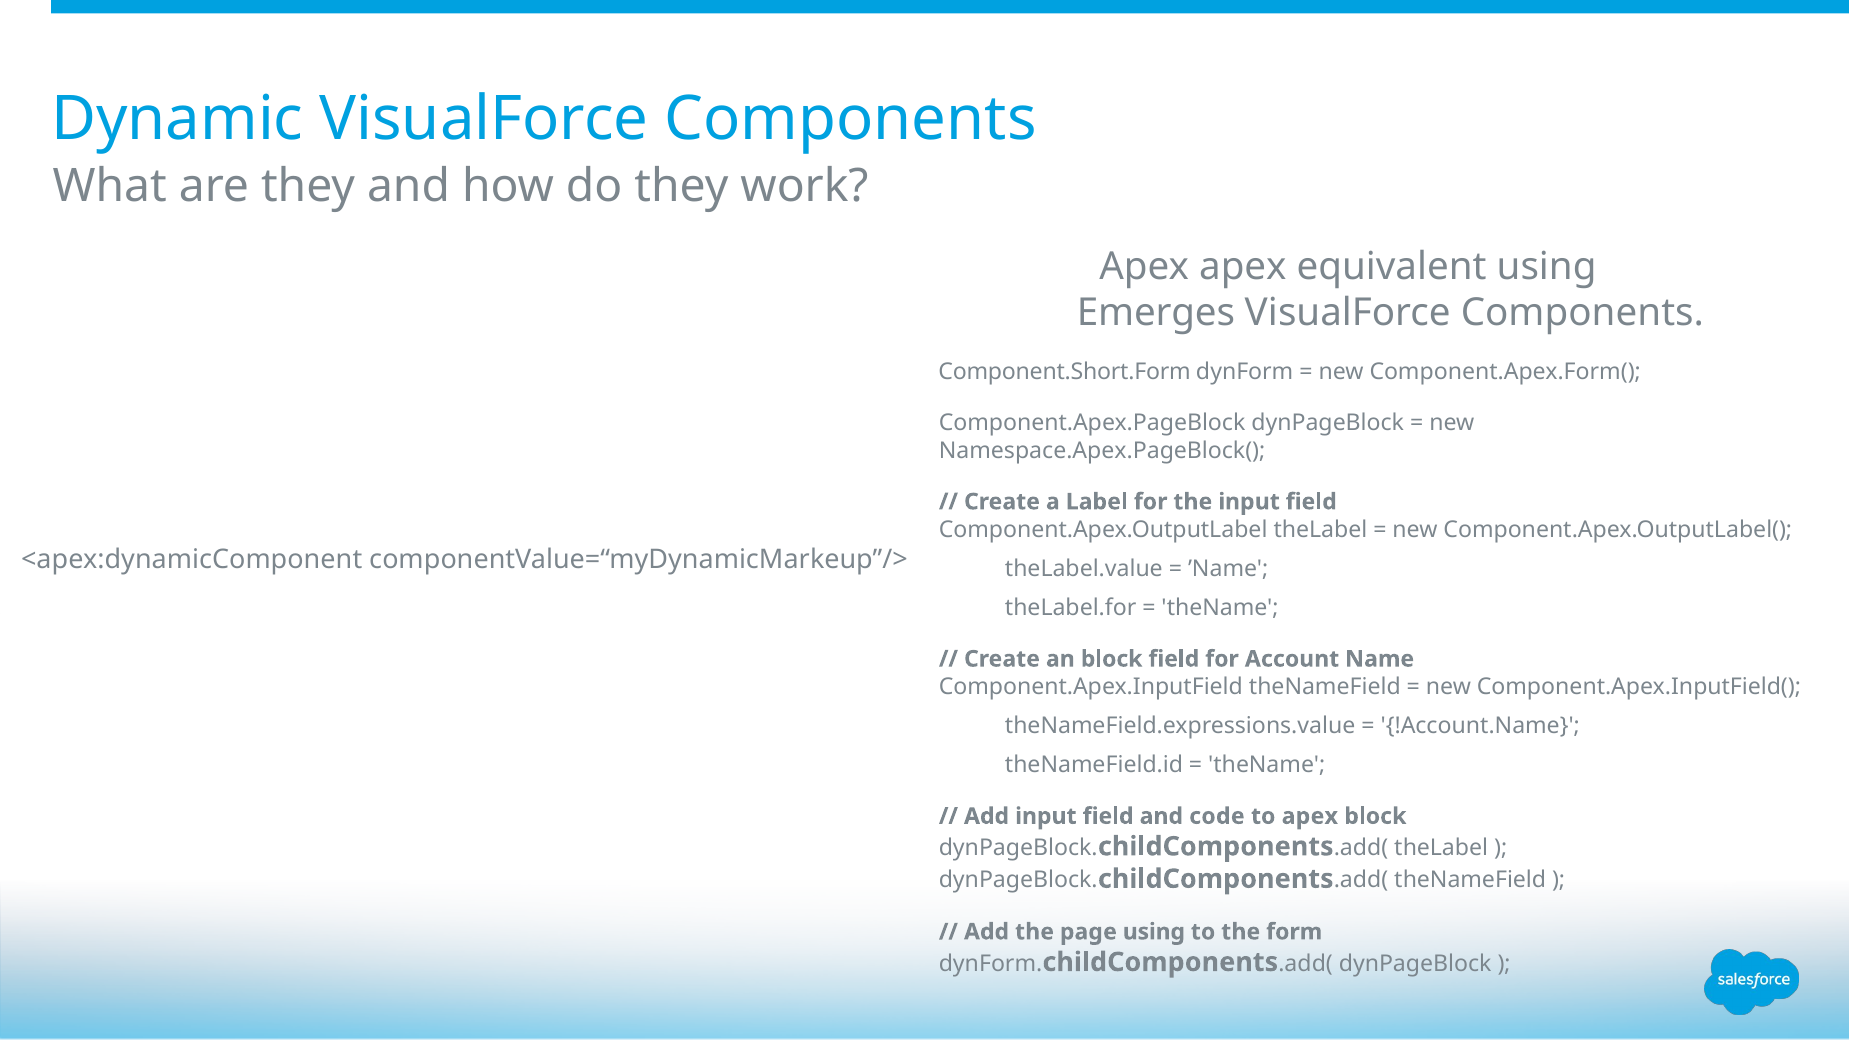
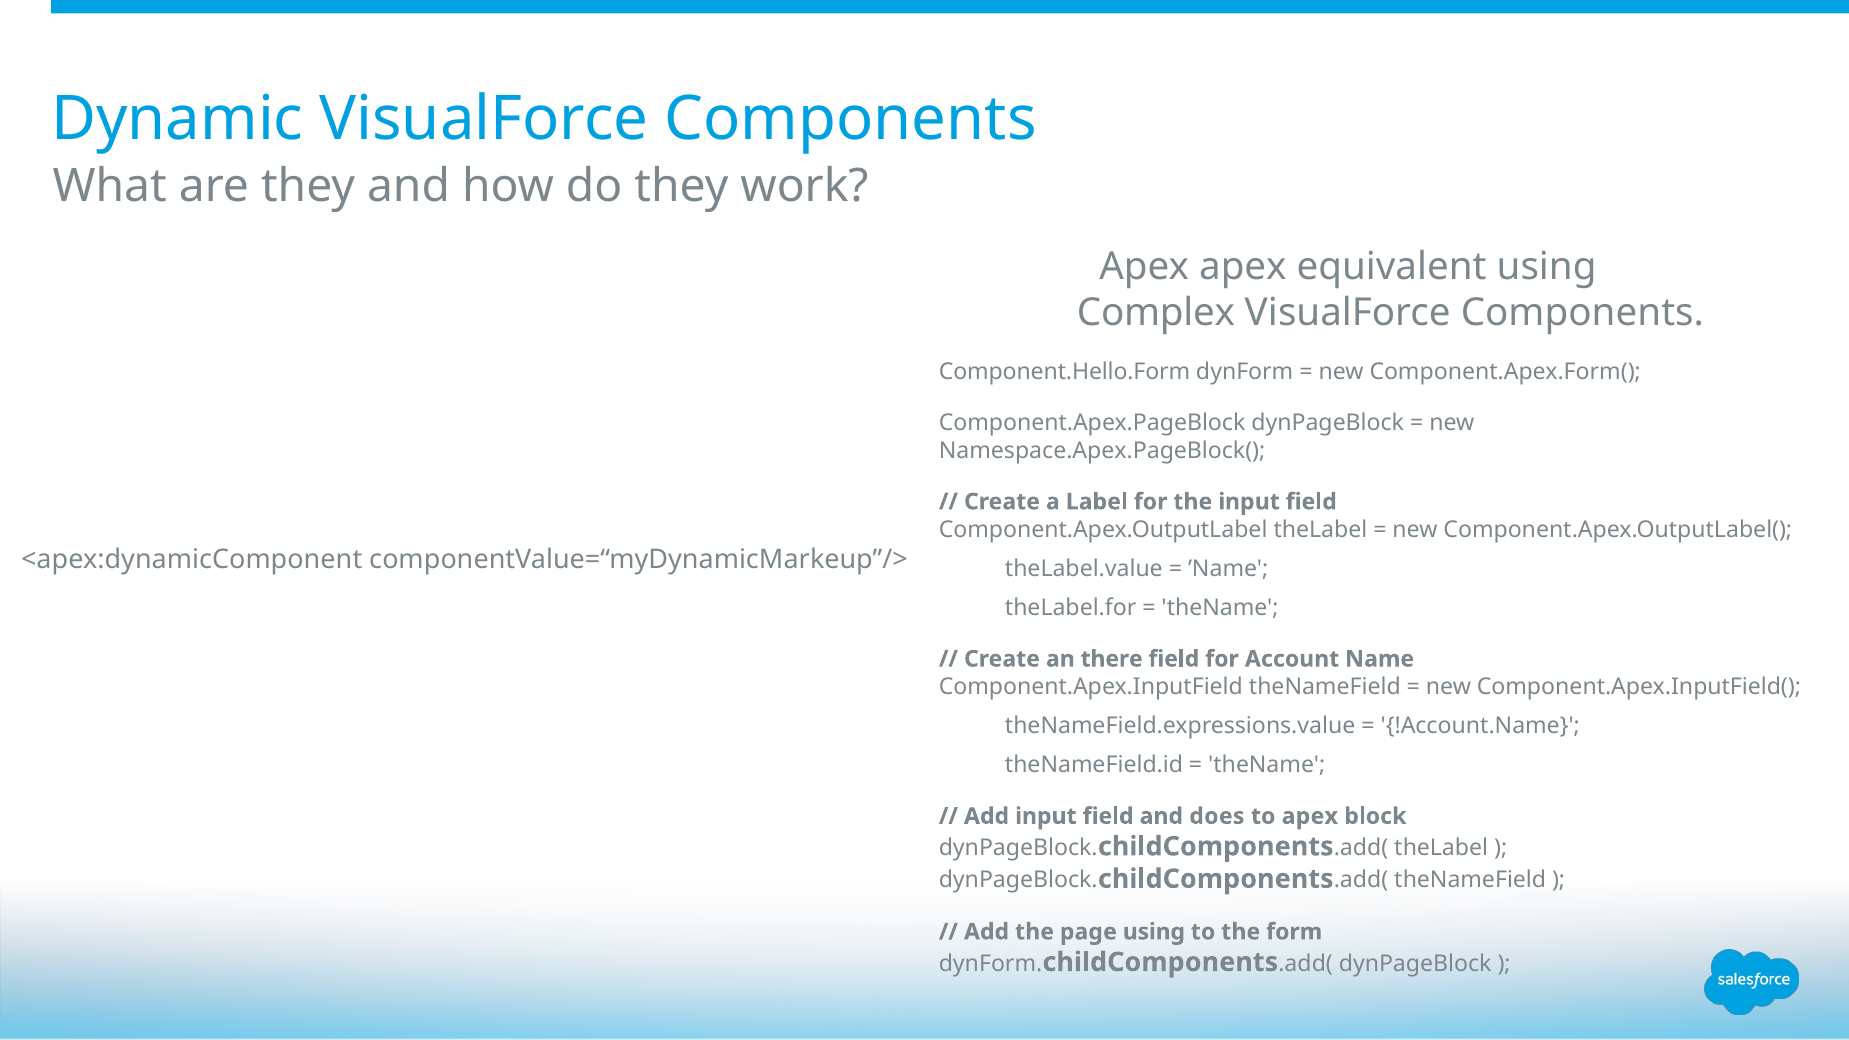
Emerges: Emerges -> Complex (1156, 313)
Component.Short.Form: Component.Short.Form -> Component.Hello.Form (1065, 372)
an block: block -> there (1112, 659)
code: code -> does (1217, 816)
